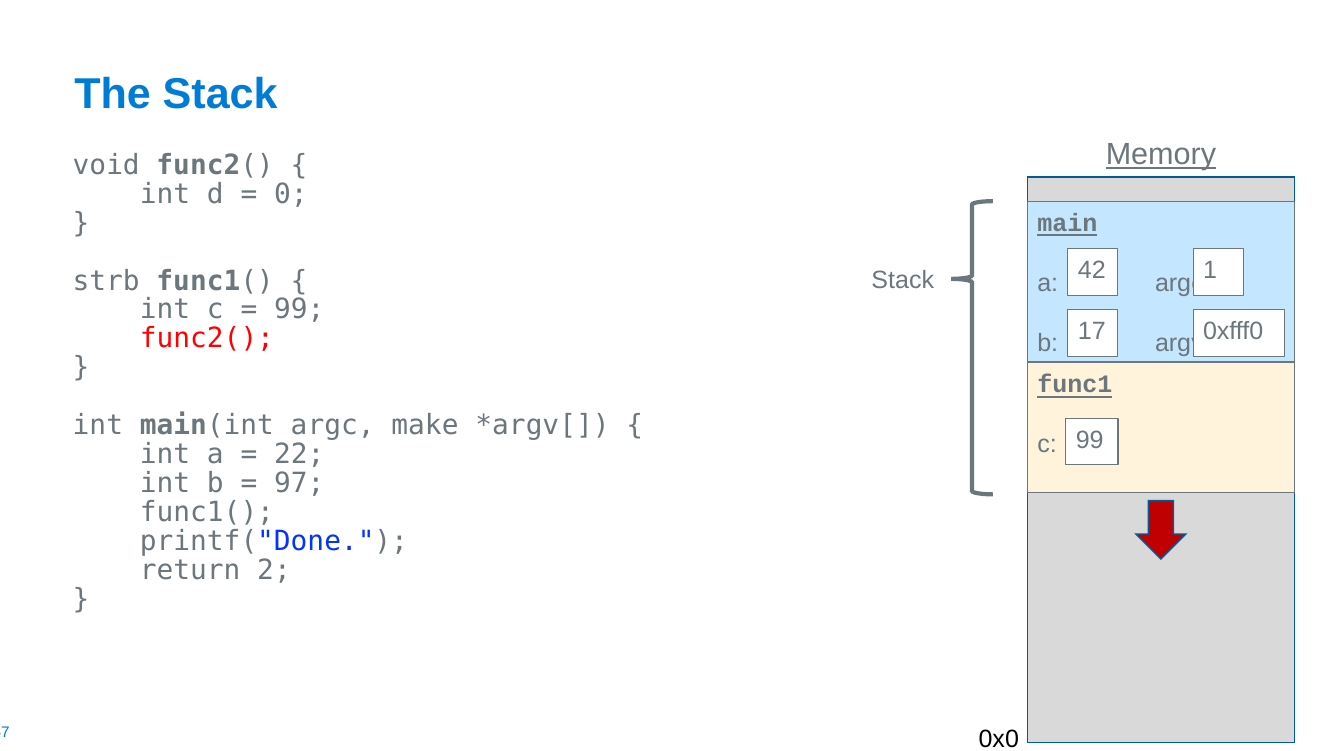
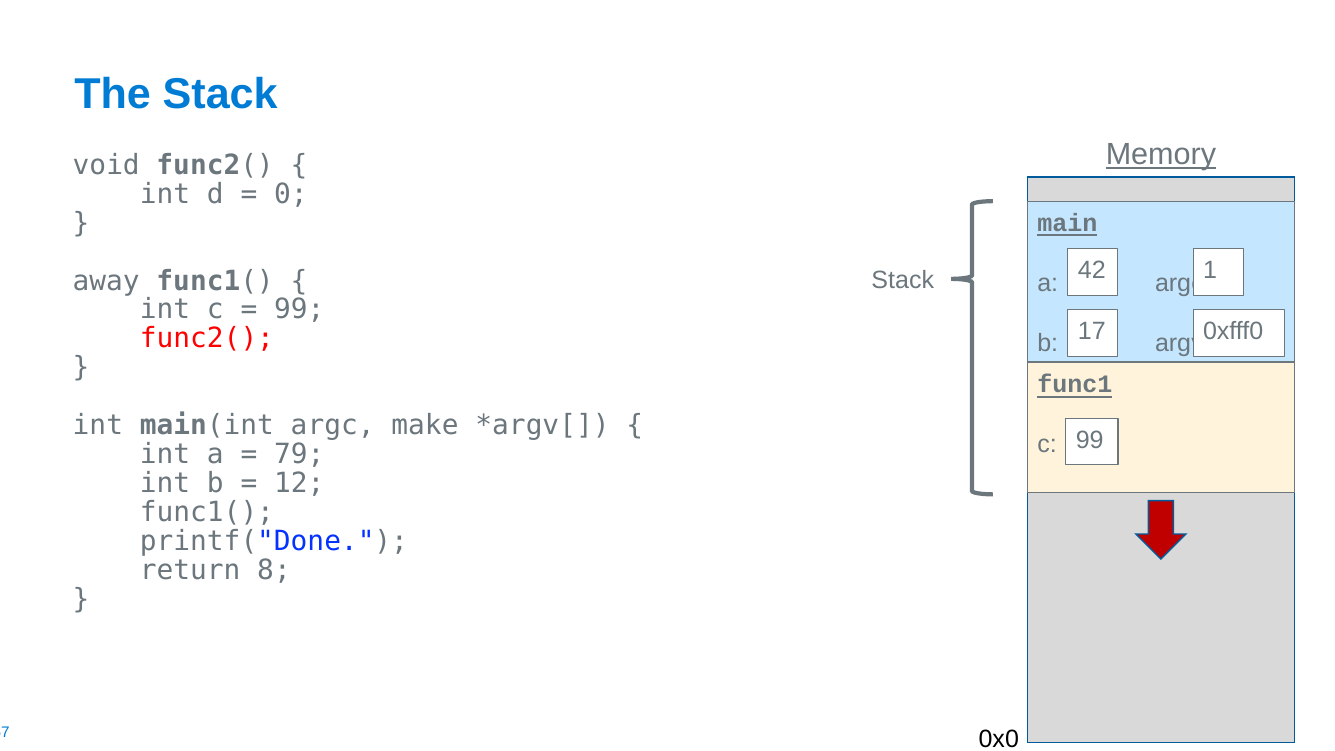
strb: strb -> away (106, 281)
22: 22 -> 79 (299, 454)
97: 97 -> 12 (299, 483)
2: 2 -> 8 (274, 570)
